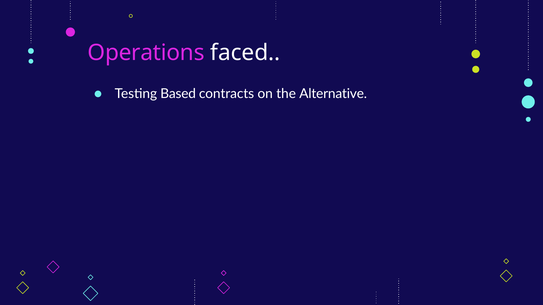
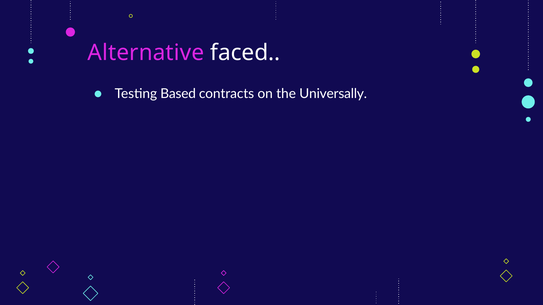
Operations: Operations -> Alternative (146, 53)
Alternative: Alternative -> Universally (333, 94)
